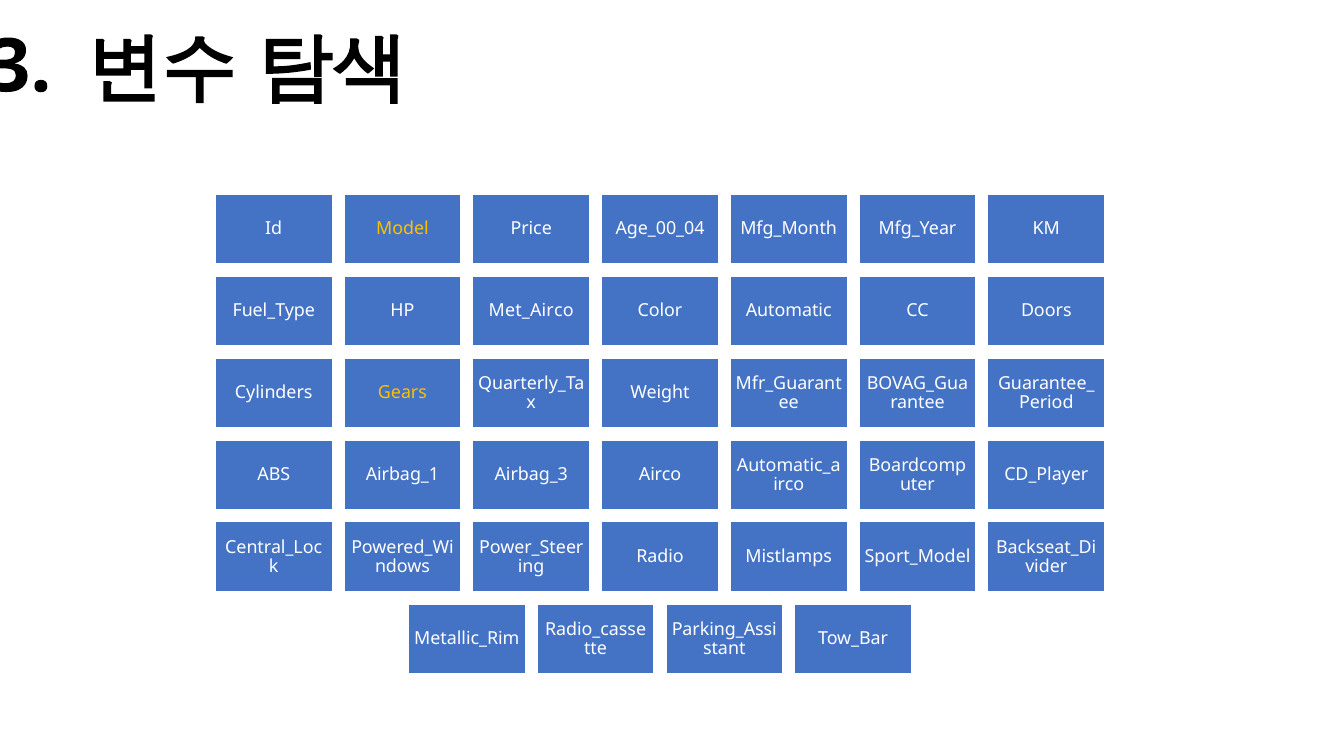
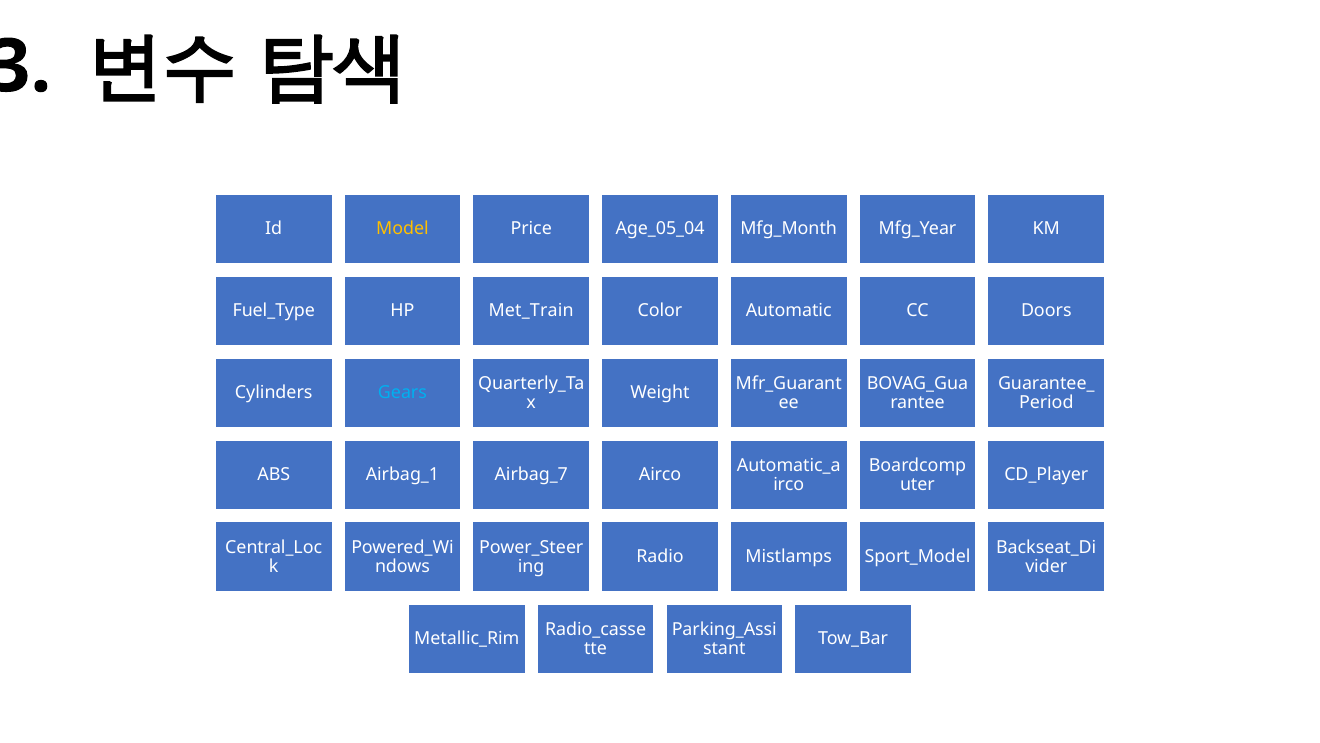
Age_00_04: Age_00_04 -> Age_05_04 (660, 229)
Met_Airco: Met_Airco -> Met_Train (531, 311)
Gears colour: yellow -> light blue (402, 393)
Airbag_3: Airbag_3 -> Airbag_7 (531, 475)
